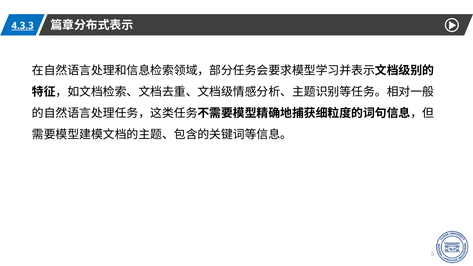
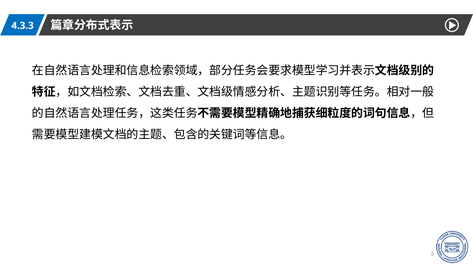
4.3.3 underline: present -> none (23, 26)
